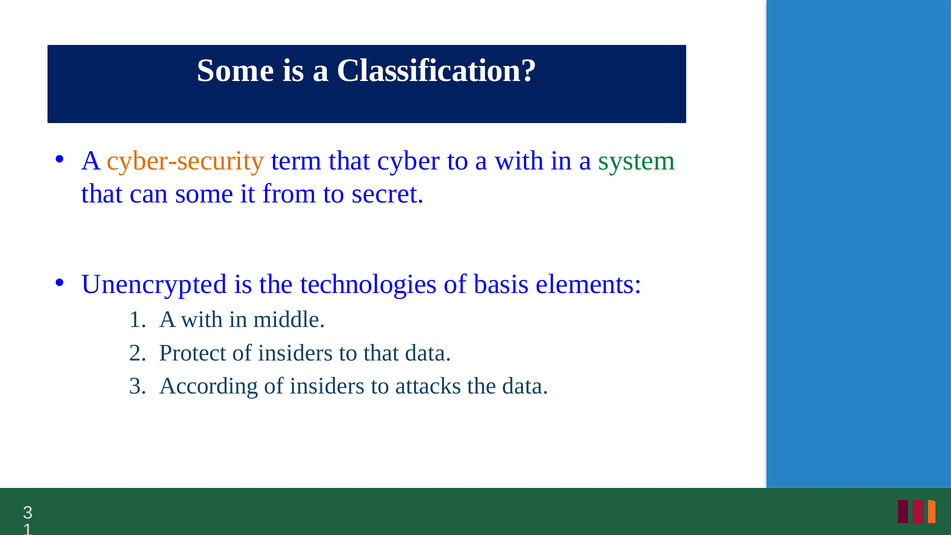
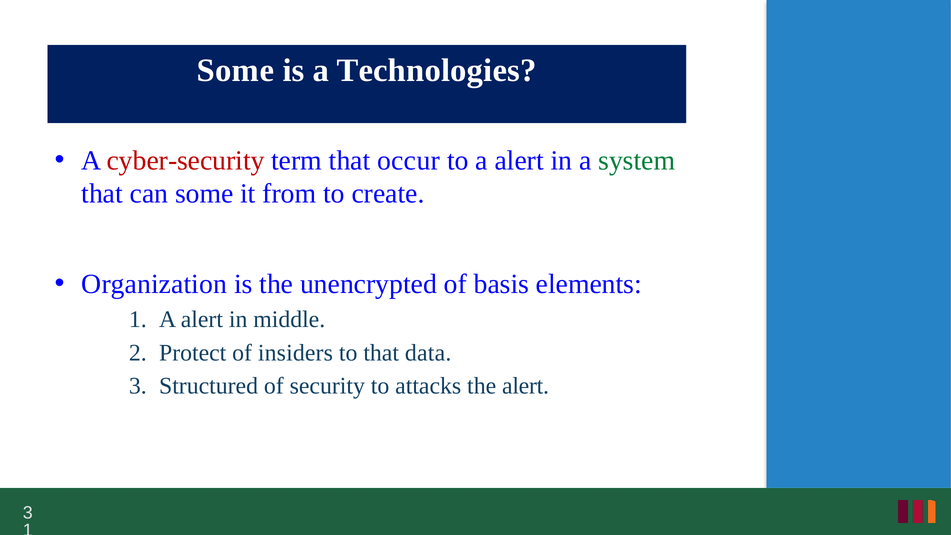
Classification: Classification -> Technologies (437, 70)
cyber-security colour: orange -> red (186, 160)
cyber: cyber -> occur (409, 160)
to a with: with -> alert (519, 160)
secret: secret -> create (388, 194)
Unencrypted: Unencrypted -> Organization (154, 284)
technologies: technologies -> unencrypted (368, 284)
with: with -> alert (202, 320)
According: According -> Structured (209, 386)
insiders: insiders -> security (327, 386)
the data: data -> alert (526, 386)
